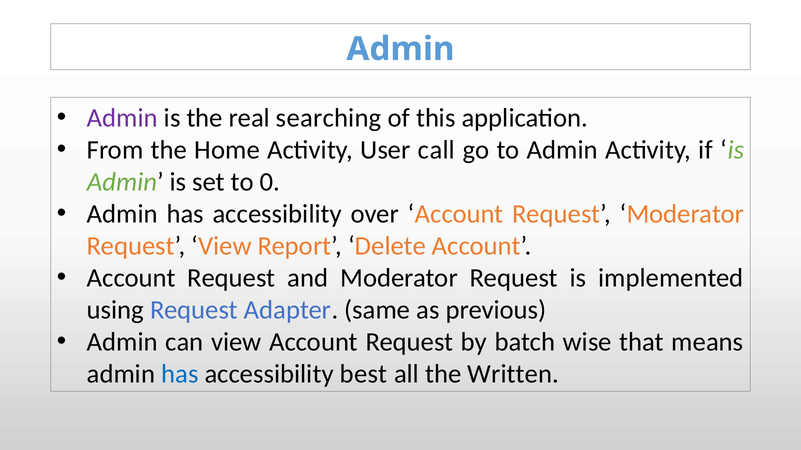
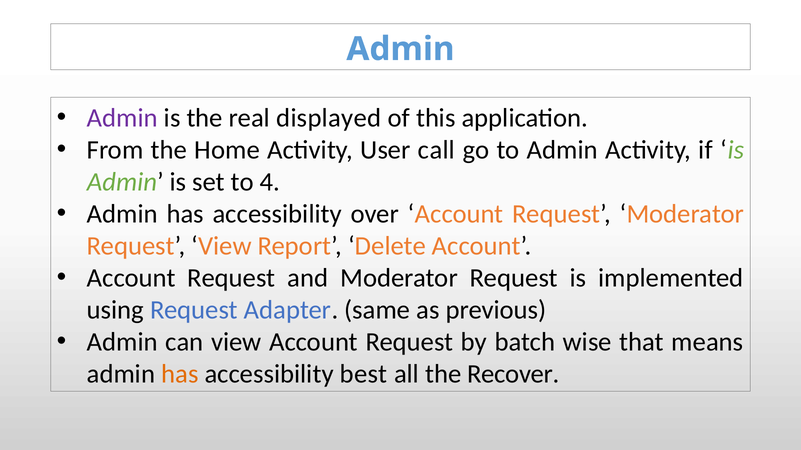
searching: searching -> displayed (329, 118)
0: 0 -> 4 (270, 182)
has colour: blue -> orange (180, 374)
Written: Written -> Recover (513, 374)
